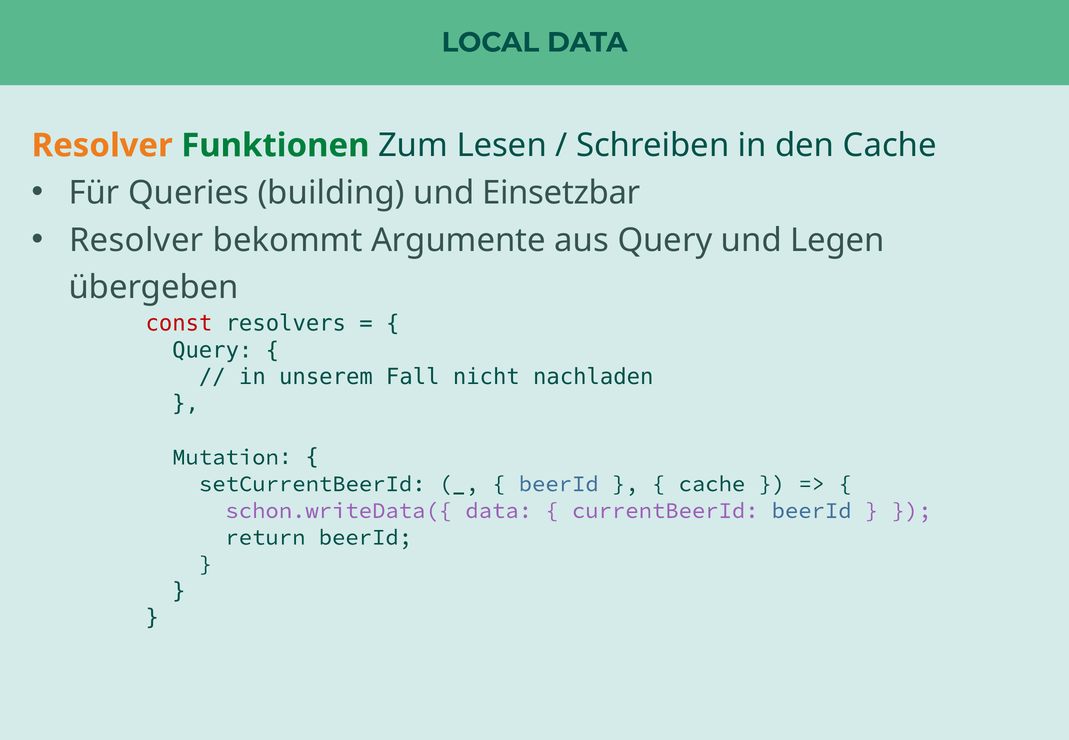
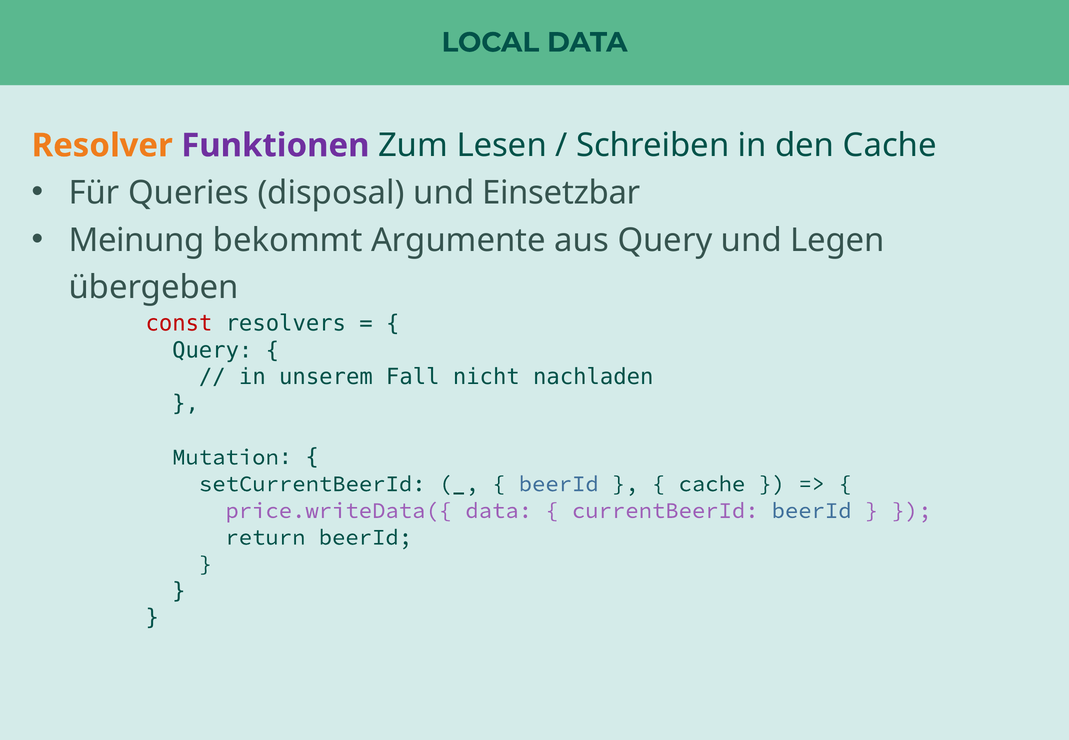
Funktionen colour: green -> purple (275, 145)
building: building -> disposal (331, 193)
Resolver: Resolver -> Meinung (137, 240)
schon.writeData({: schon.writeData({ -> price.writeData({ (339, 511)
